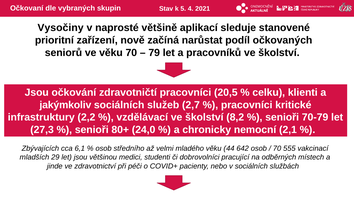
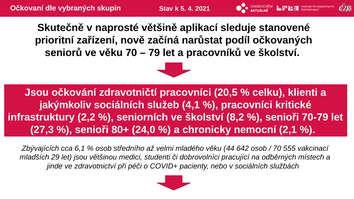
Vysočiny: Vysočiny -> Skutečně (61, 28)
2,7: 2,7 -> 4,1 (191, 105)
vzdělávací: vzdělávací -> seniorních (142, 117)
